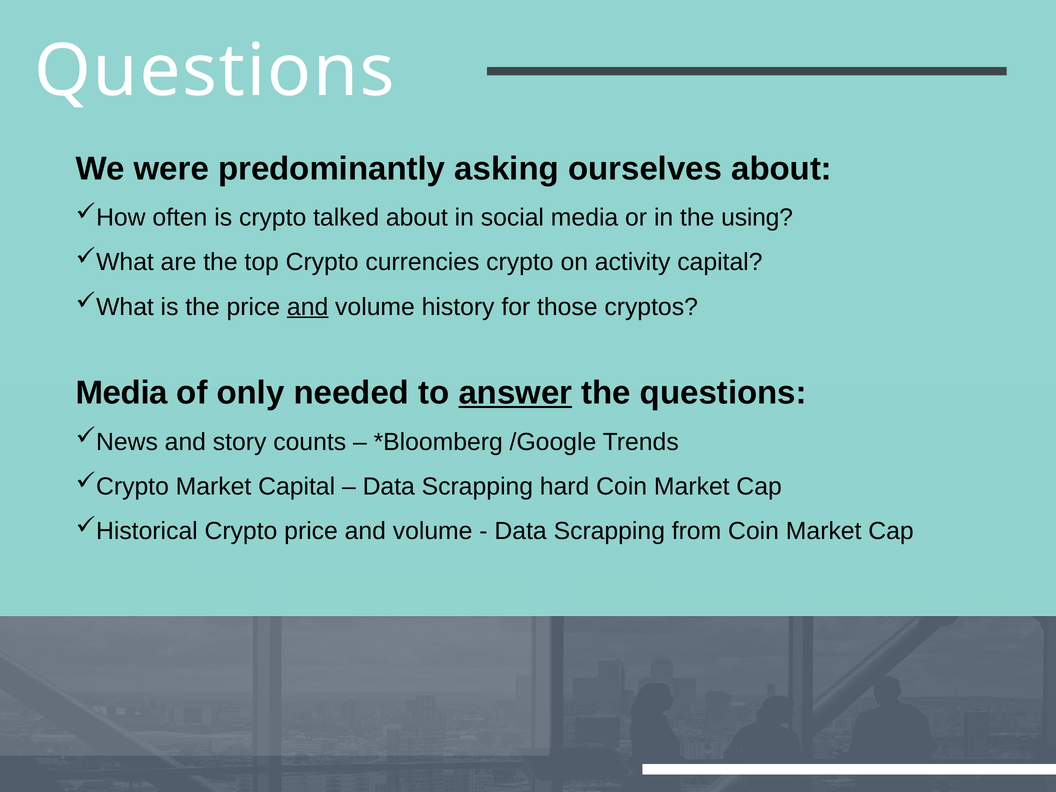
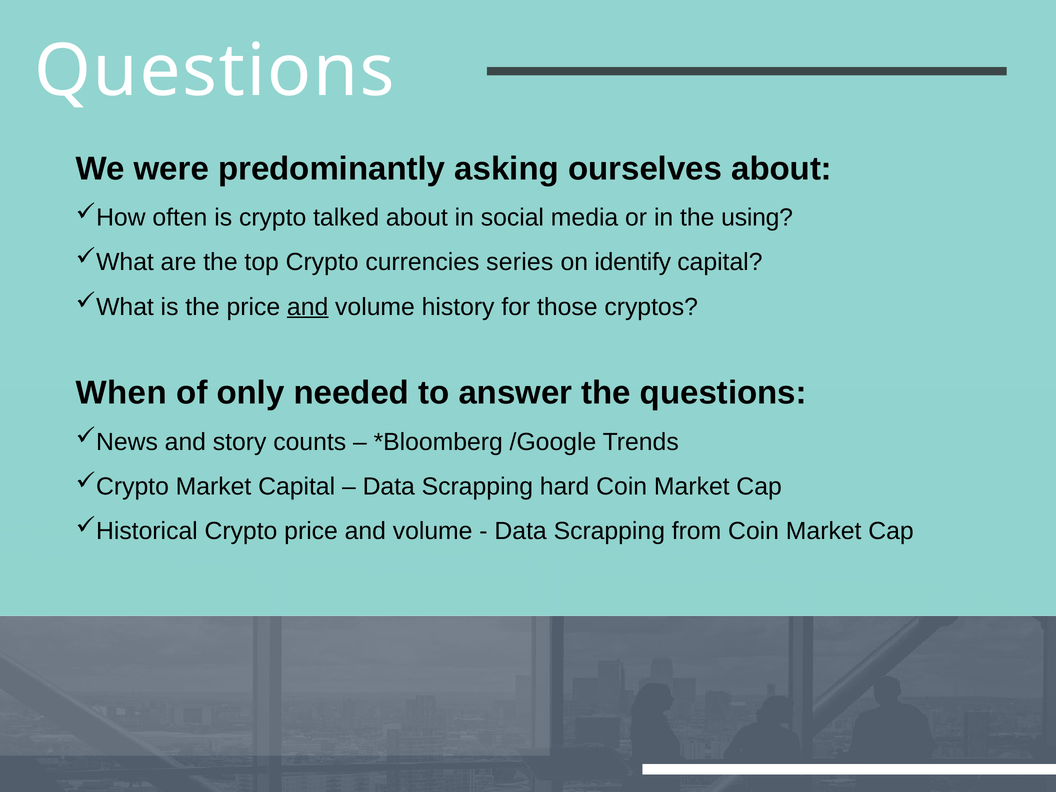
currencies crypto: crypto -> series (520, 262)
activity: activity -> identify (633, 262)
Media: Media -> When (121, 393)
answer underline: present -> none (515, 393)
